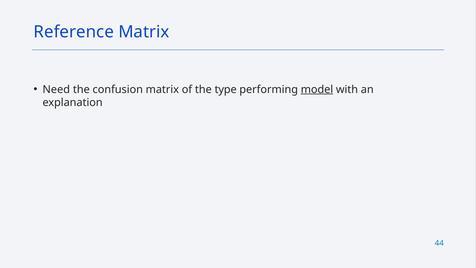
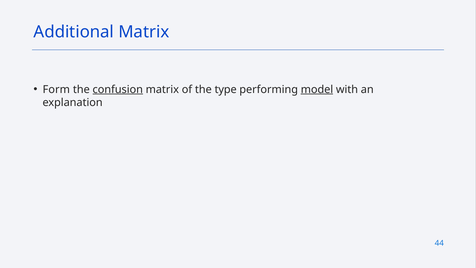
Reference: Reference -> Additional (74, 32)
Need: Need -> Form (56, 89)
confusion underline: none -> present (118, 89)
